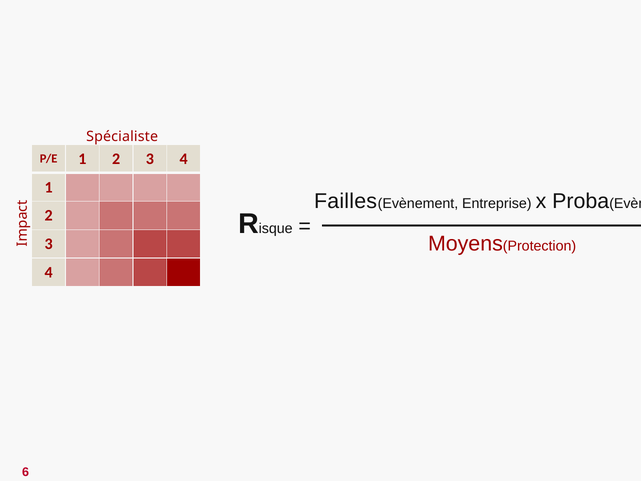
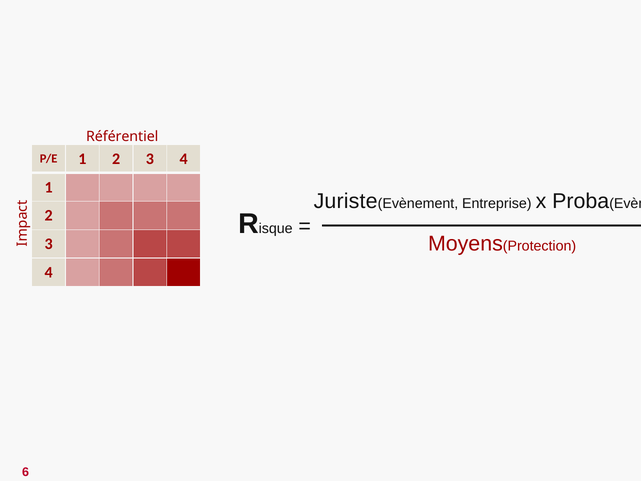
Spécialiste: Spécialiste -> Référentiel (122, 137)
Failles: Failles -> Juriste (346, 201)
